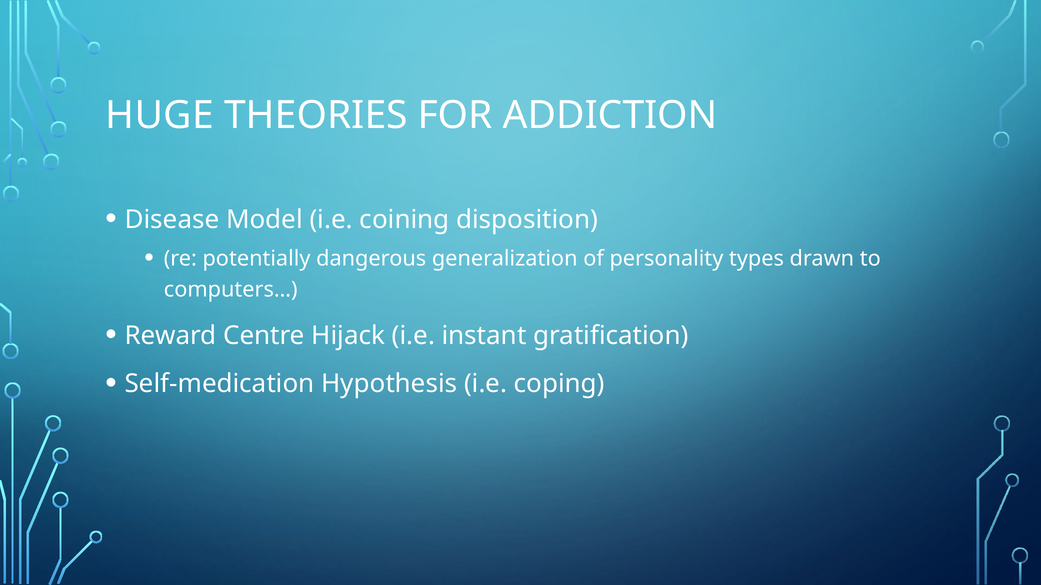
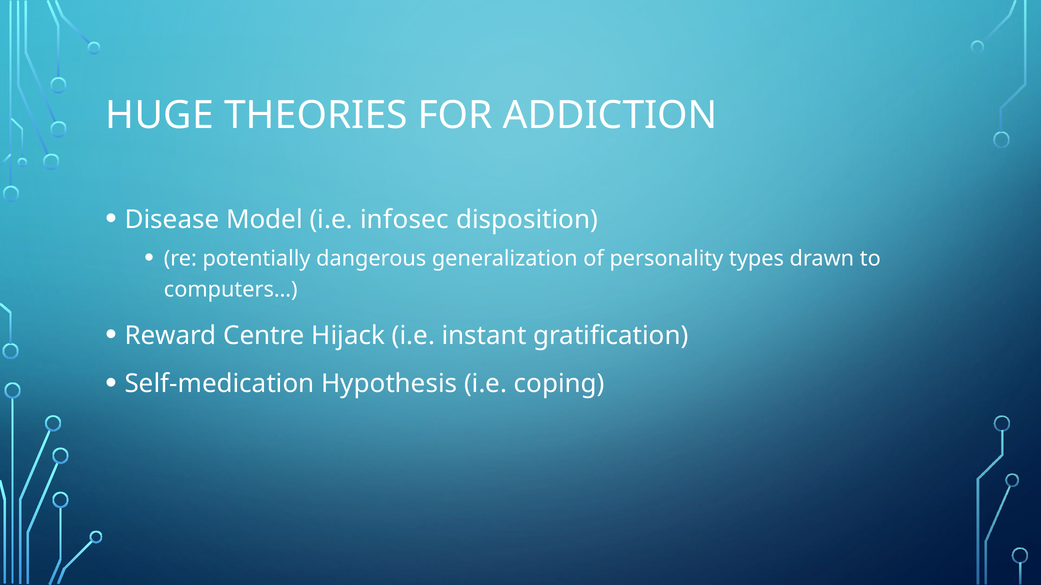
coining: coining -> infosec (404, 220)
